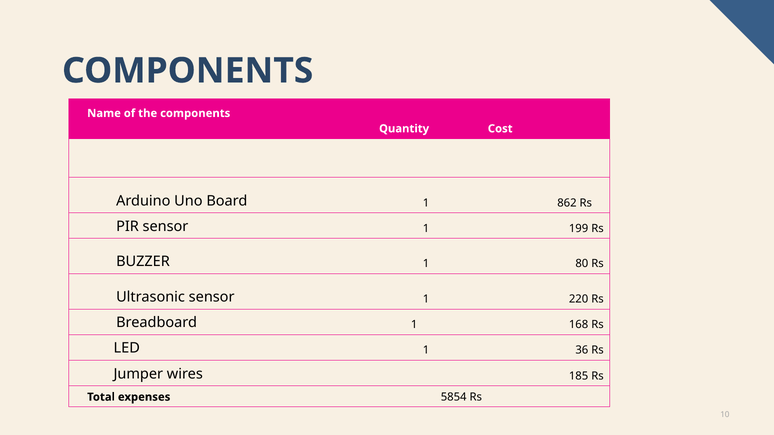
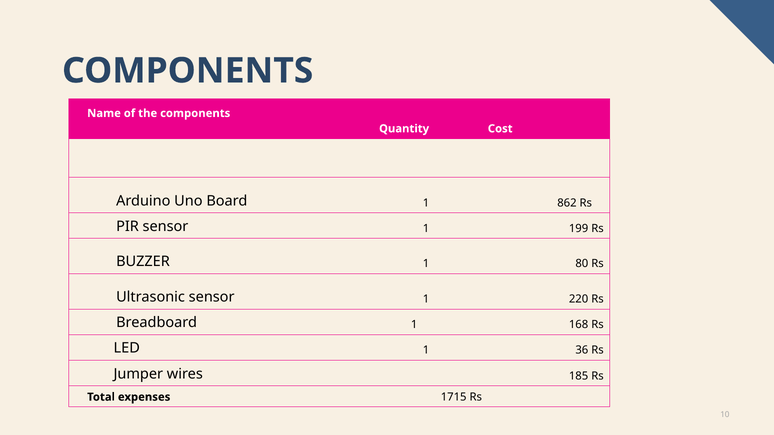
5854: 5854 -> 1715 (454, 397)
